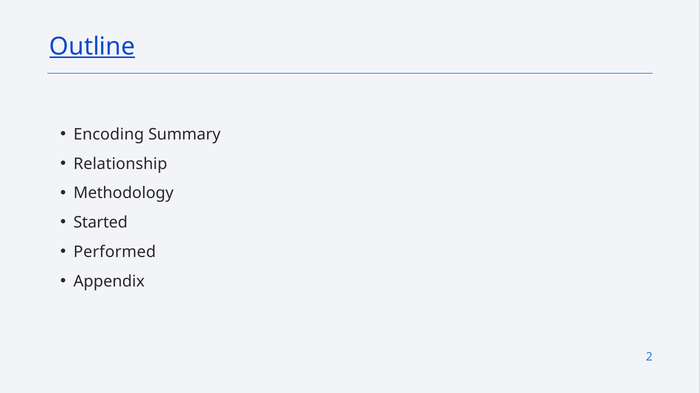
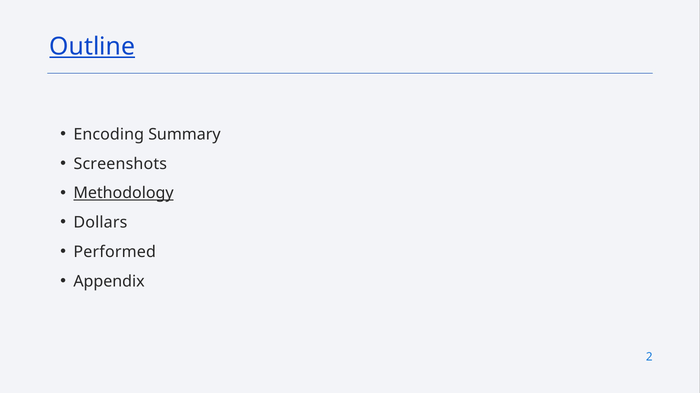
Relationship: Relationship -> Screenshots (120, 164)
Methodology underline: none -> present (124, 194)
Started: Started -> Dollars (100, 223)
